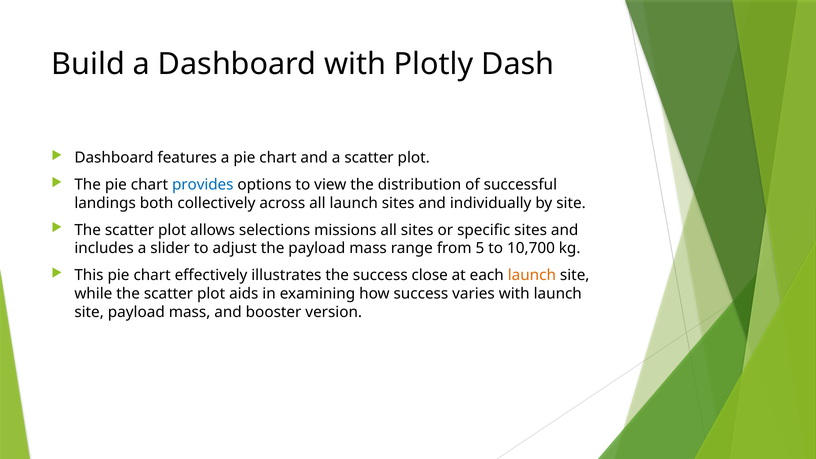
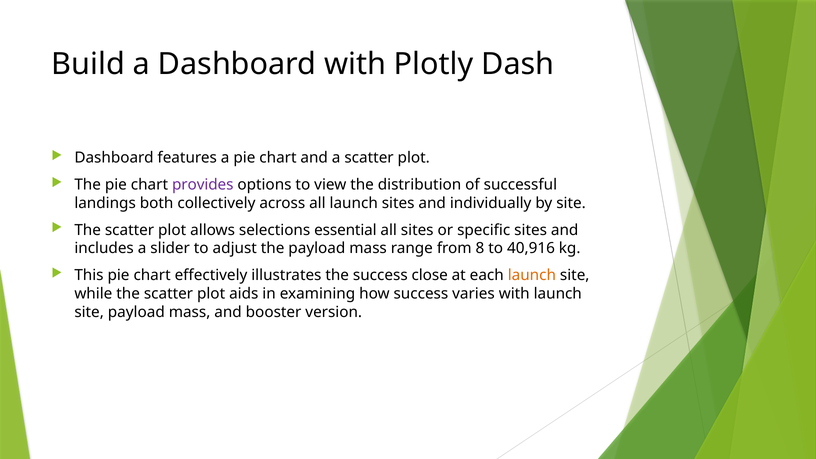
provides colour: blue -> purple (203, 185)
missions: missions -> essential (345, 230)
5: 5 -> 8 (480, 248)
10,700: 10,700 -> 40,916 (531, 248)
